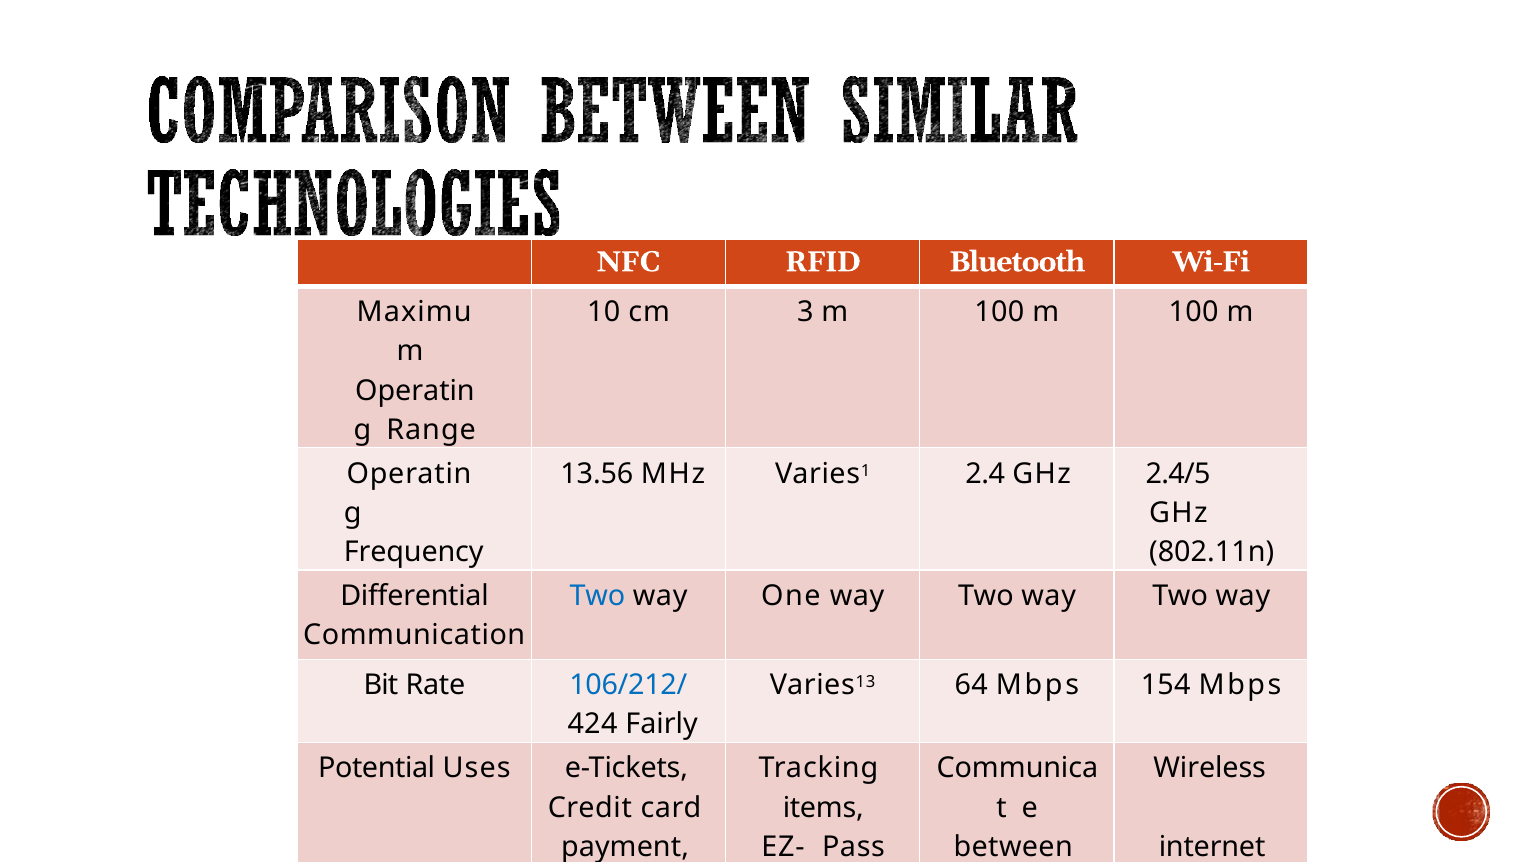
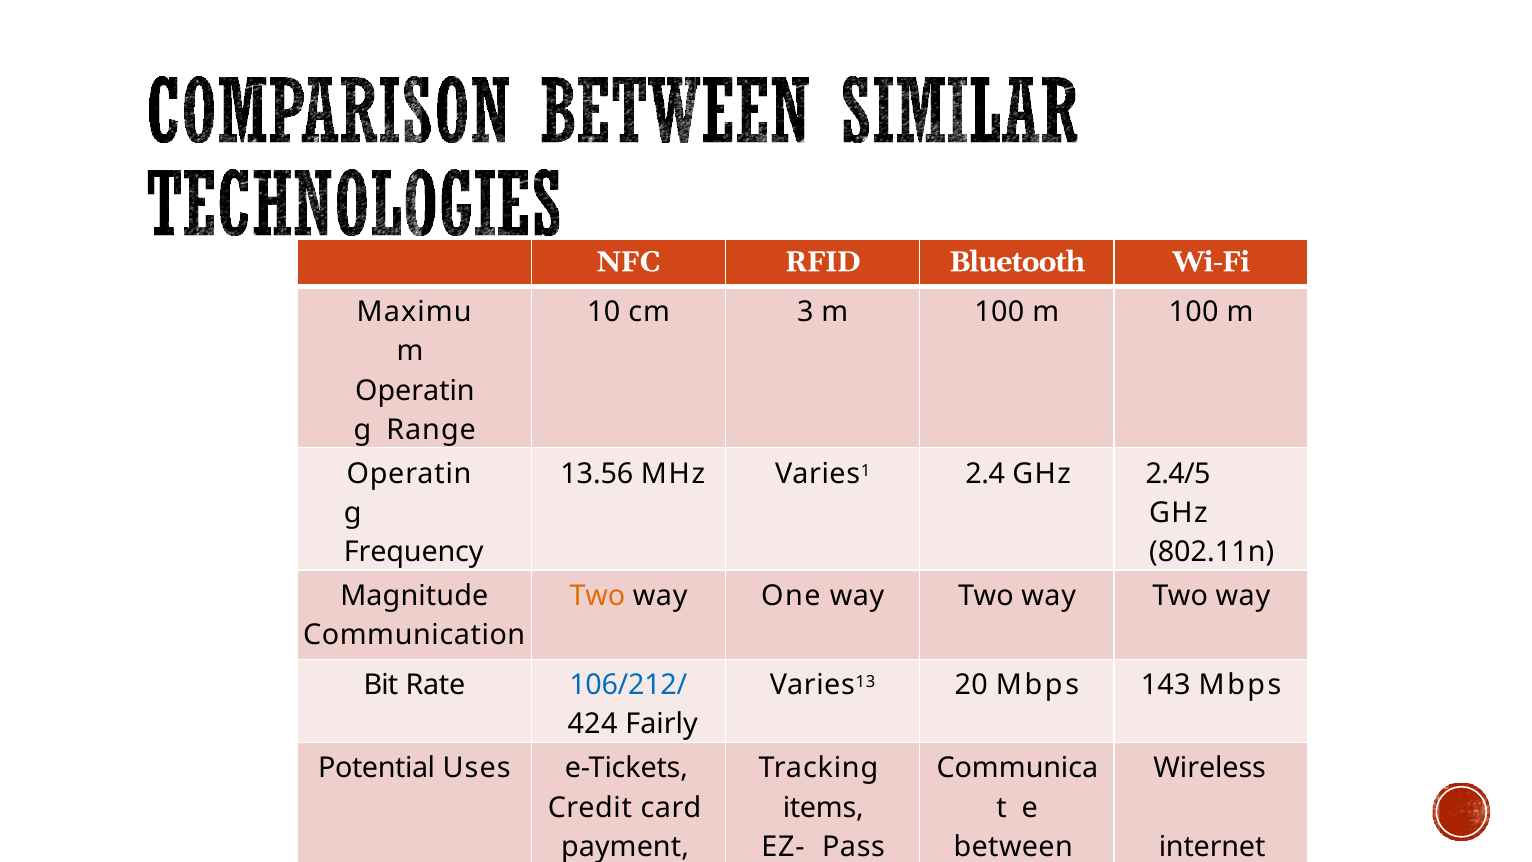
Differential: Differential -> Magnitude (414, 596)
Two colour: blue -> orange (597, 596)
64: 64 -> 20 (971, 685)
154: 154 -> 143 (1166, 685)
